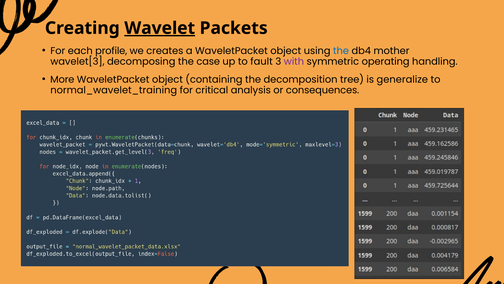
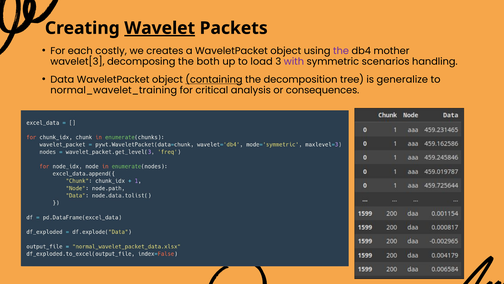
profile: profile -> costly (111, 51)
the colour: blue -> purple (341, 51)
case: case -> both (208, 61)
fault: fault -> load (262, 61)
operating: operating -> scenarios (386, 61)
More: More -> Data (62, 79)
containing underline: none -> present (214, 79)
